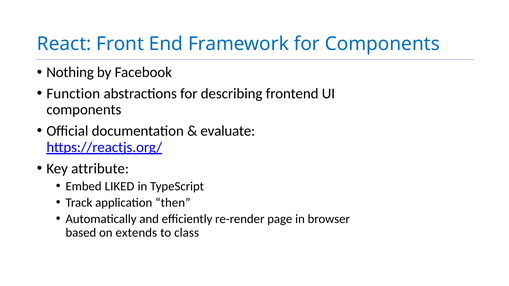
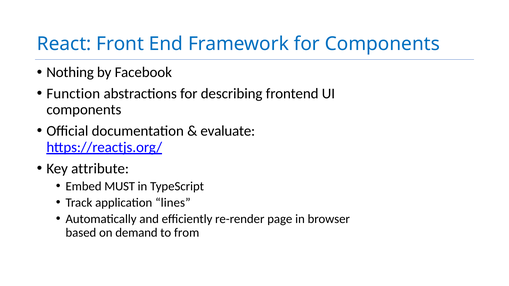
LIKED: LIKED -> MUST (120, 186)
then: then -> lines (173, 203)
extends: extends -> demand (136, 233)
class: class -> from (187, 233)
